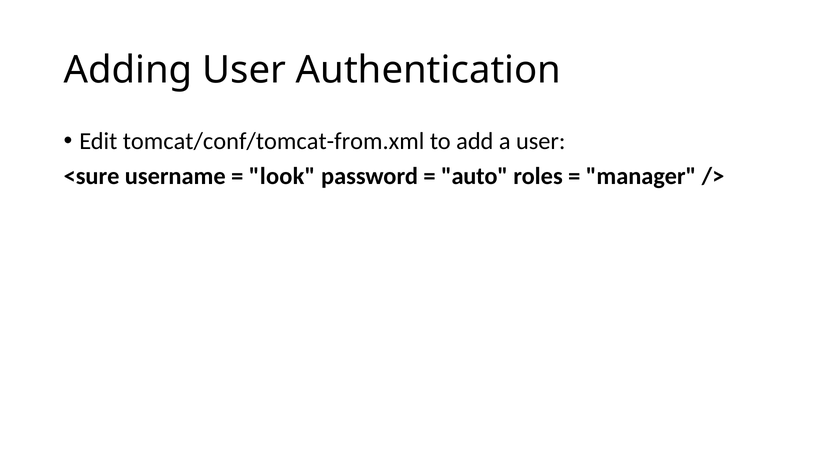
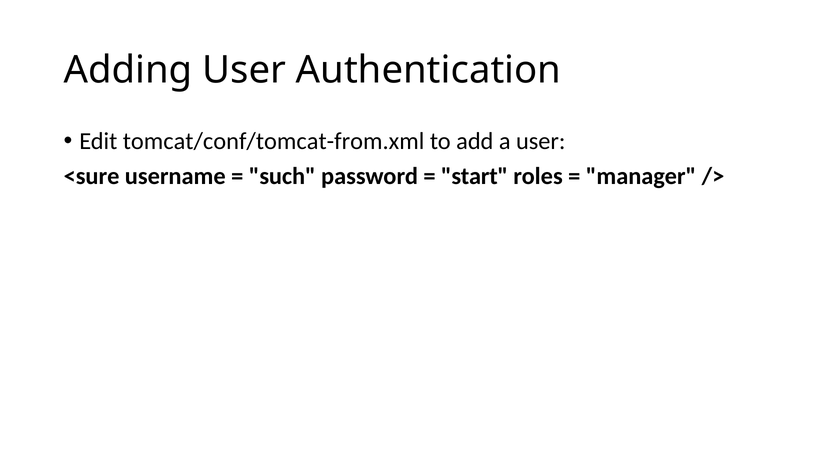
look: look -> such (282, 176)
auto: auto -> start (475, 176)
